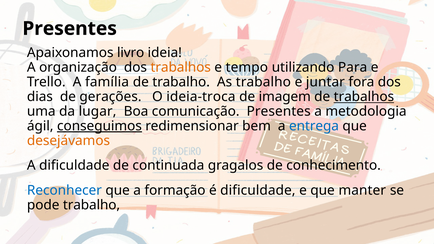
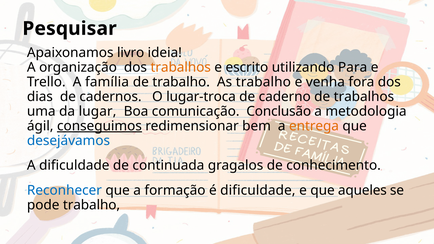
Presentes: Presentes -> Pesquisar (70, 29)
tempo: tempo -> escrito (247, 68)
juntar: juntar -> venha (325, 82)
gerações: gerações -> cadernos (111, 97)
ideia-troca: ideia-troca -> lugar-troca (201, 97)
imagem: imagem -> caderno (285, 97)
trabalhos underline: present -> none (364, 97)
comunicação Presentes: Presentes -> Conclusão (279, 111)
entrega colour: blue -> orange (314, 126)
desejávamos colour: orange -> blue (68, 141)
manter: manter -> aqueles (362, 190)
